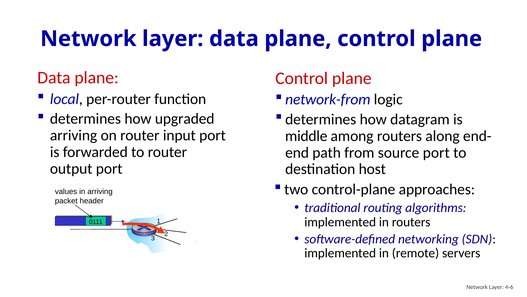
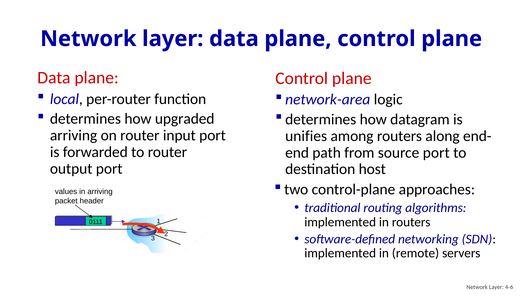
network-from: network-from -> network-area (328, 99)
middle: middle -> unifies (306, 136)
